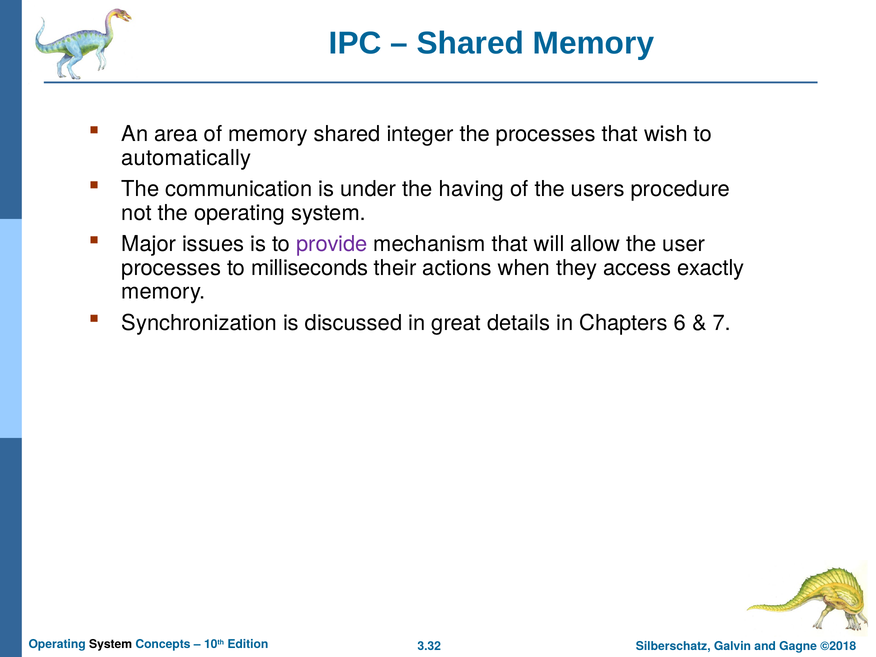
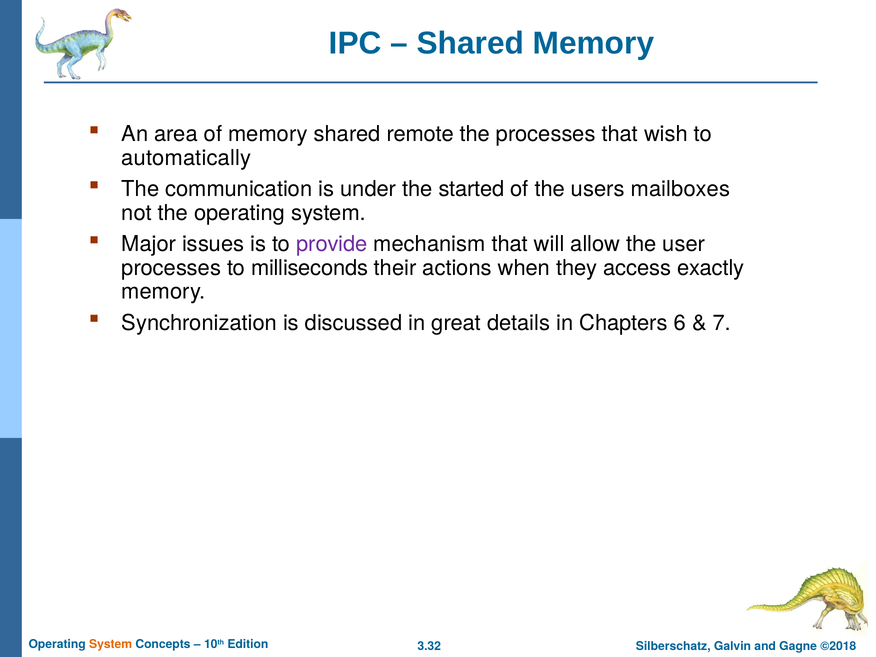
integer: integer -> remote (420, 134)
having: having -> started (472, 189)
procedure: procedure -> mailboxes (680, 189)
System colour: black -> orange (111, 644)
